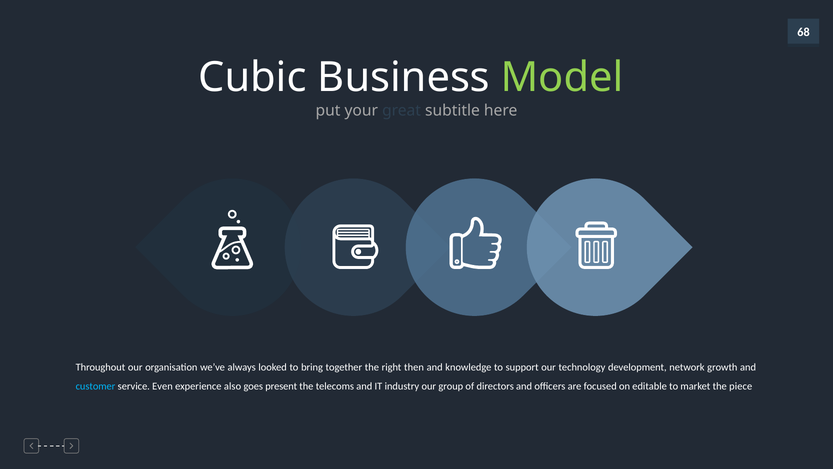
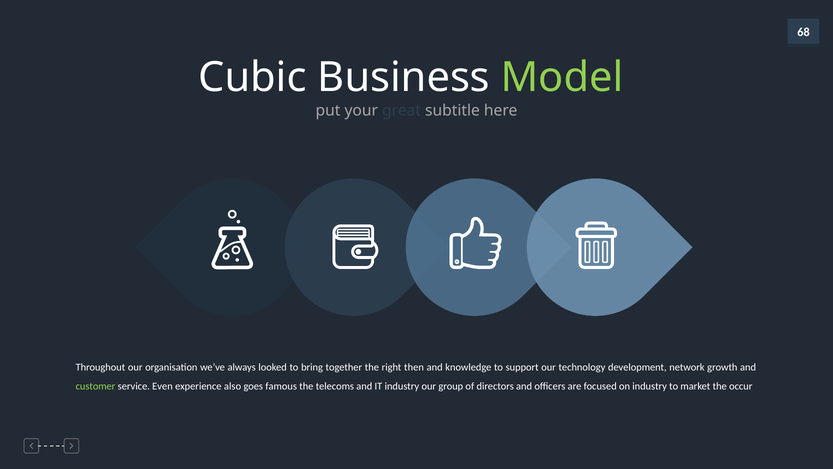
customer colour: light blue -> light green (96, 386)
present: present -> famous (281, 386)
on editable: editable -> industry (650, 386)
piece: piece -> occur (741, 386)
